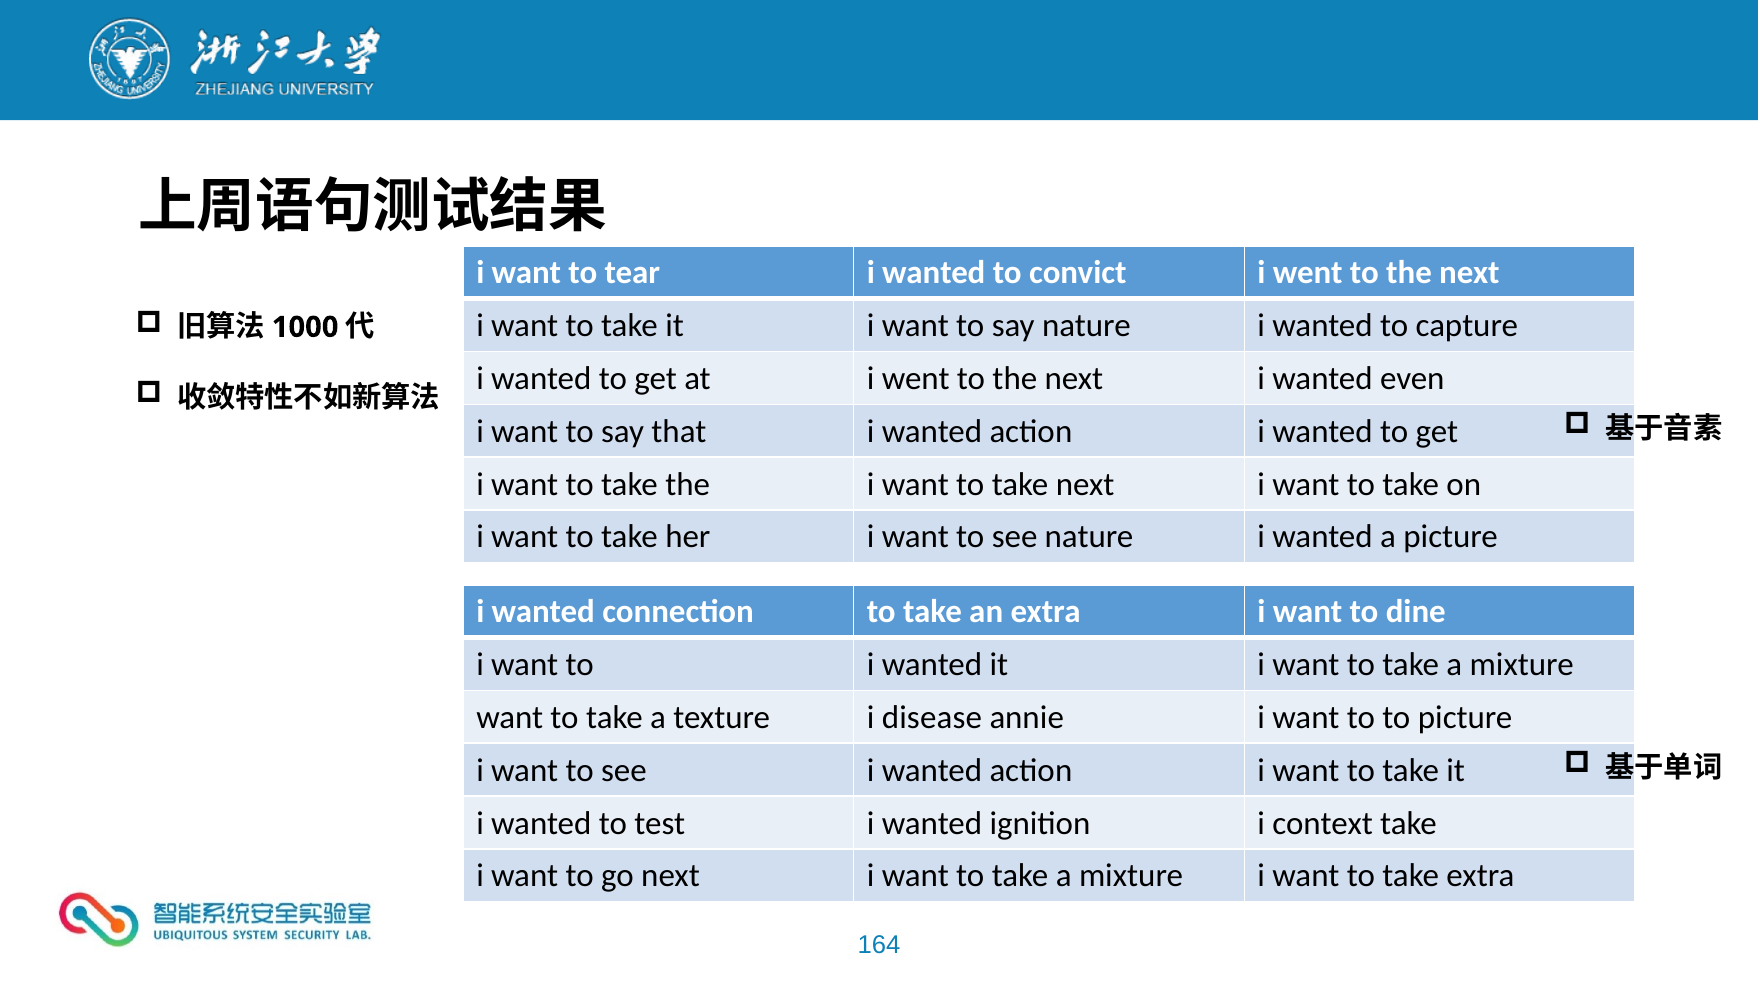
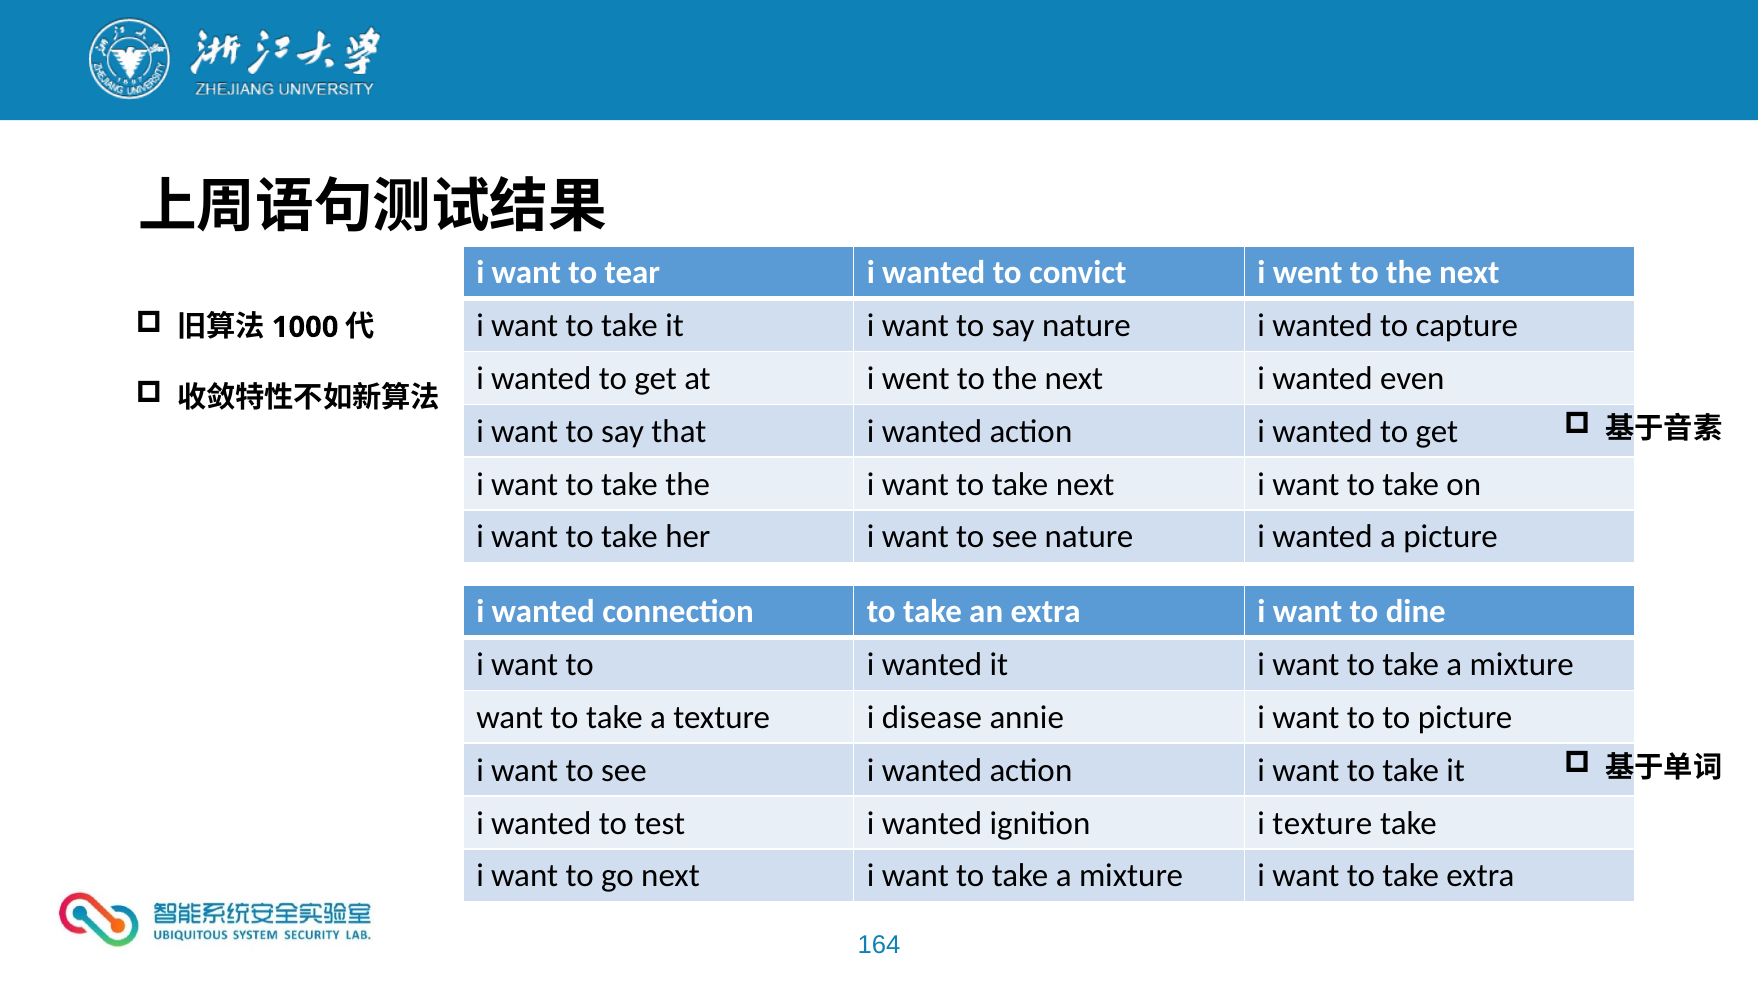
i context: context -> texture (1322, 823)
